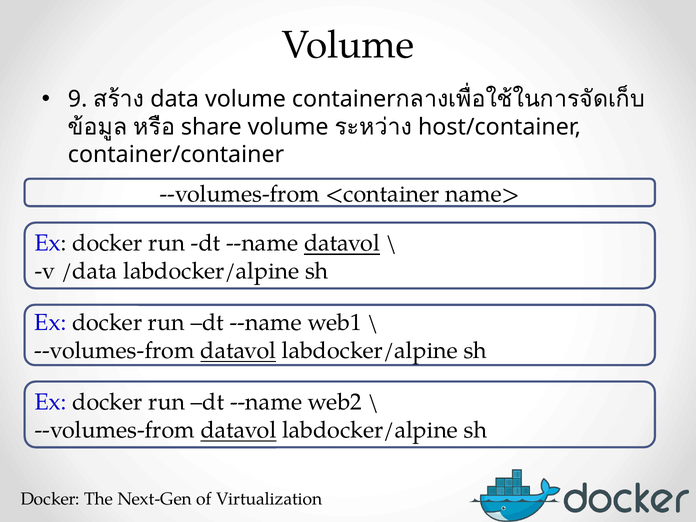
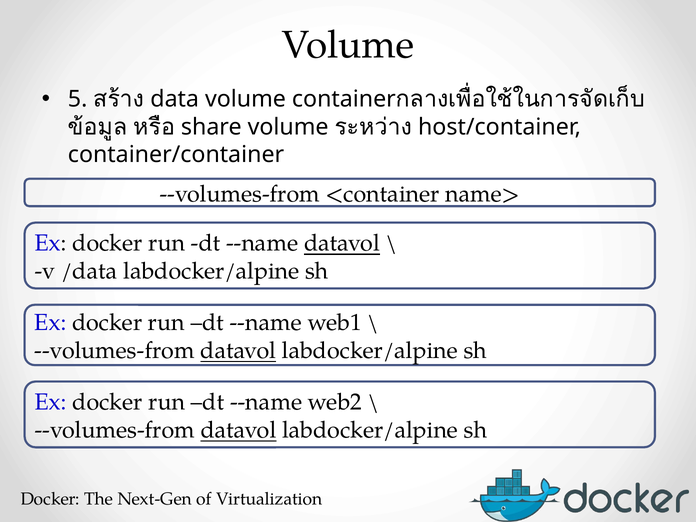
9: 9 -> 5 (78, 99)
